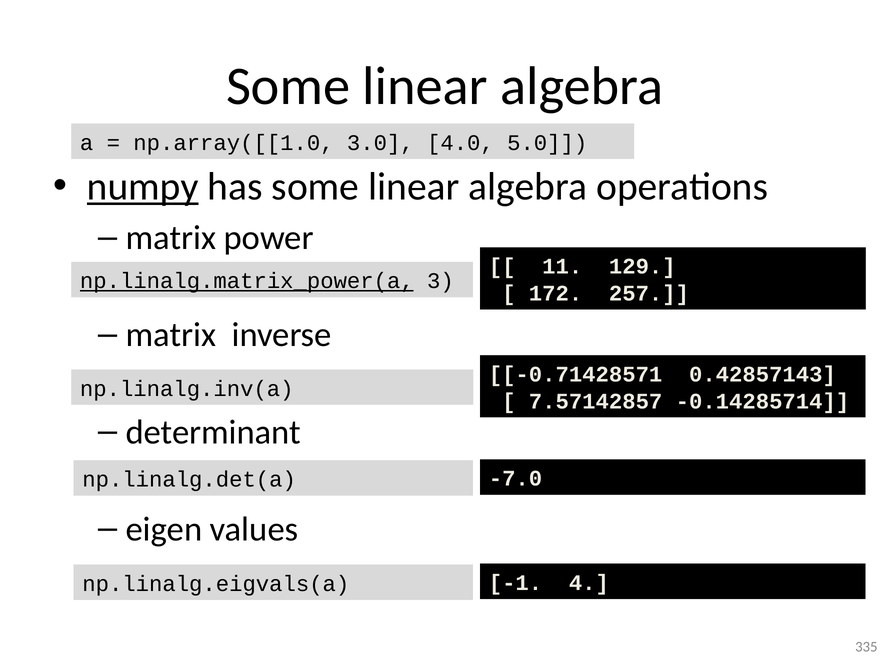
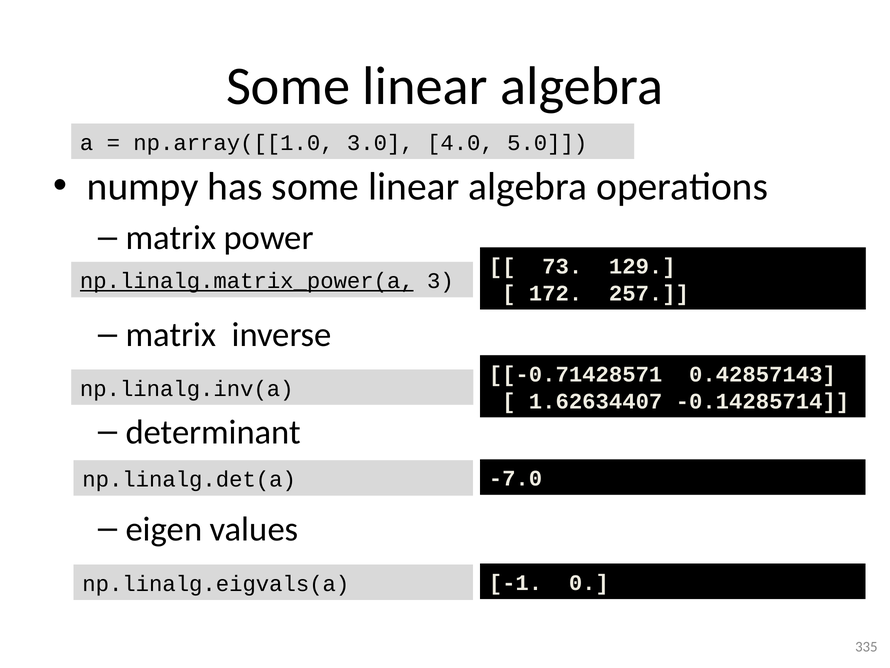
numpy underline: present -> none (143, 187)
11: 11 -> 73 (562, 266)
7.57142857: 7.57142857 -> 1.62634407 (596, 401)
4: 4 -> 0 (589, 582)
